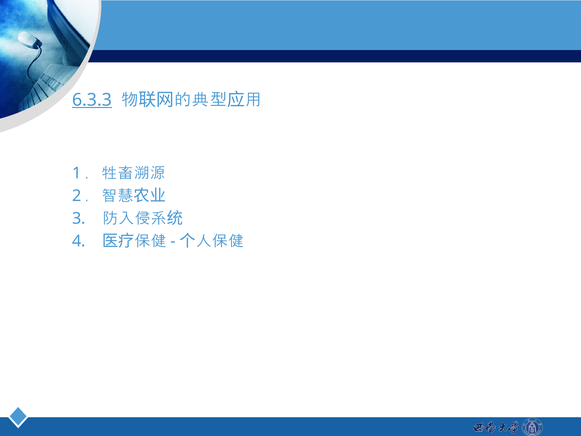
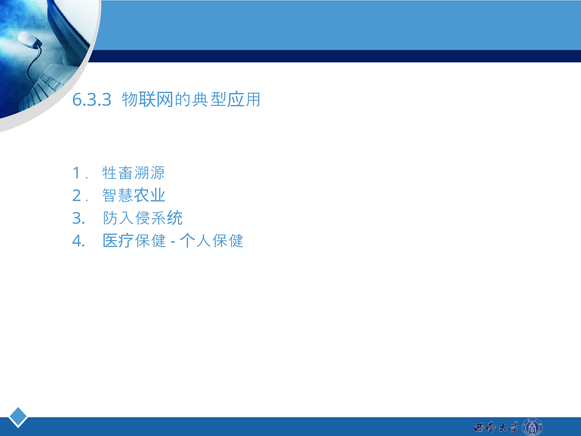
6.3.3 underline: present -> none (92, 100)
